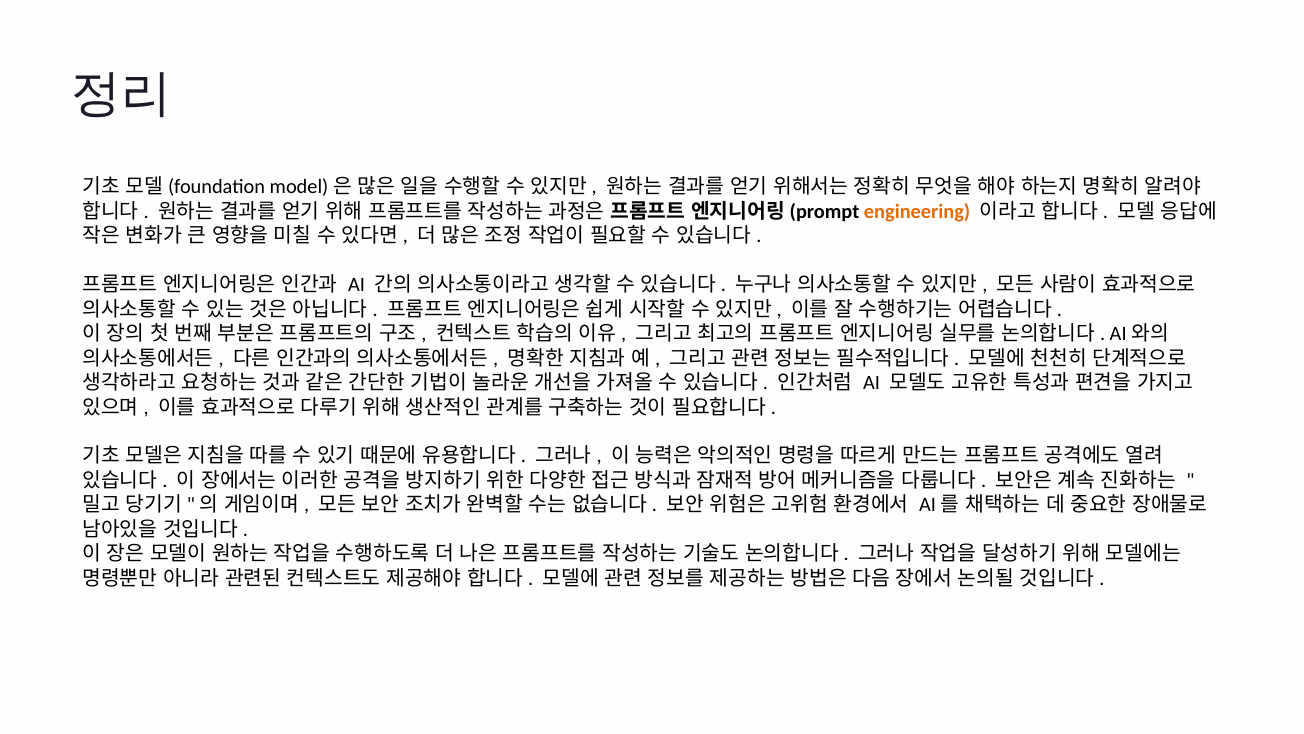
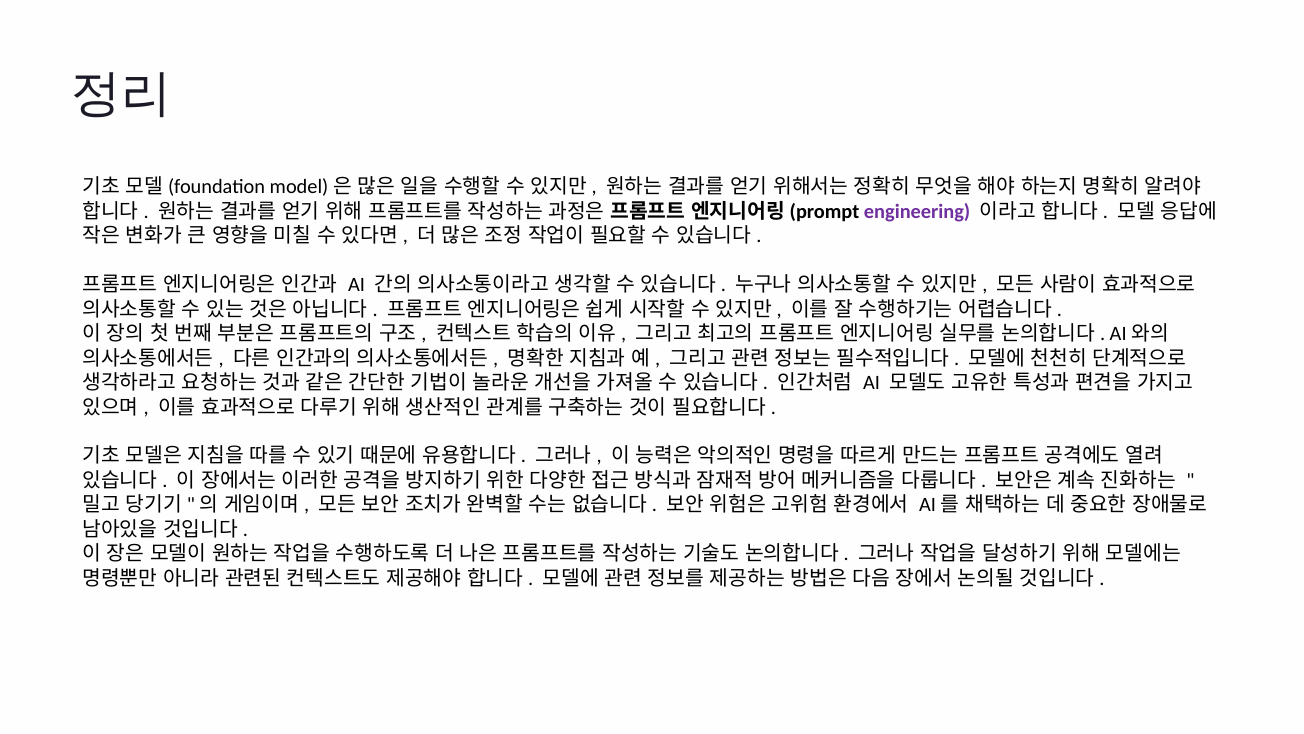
engineering colour: orange -> purple (917, 211)
